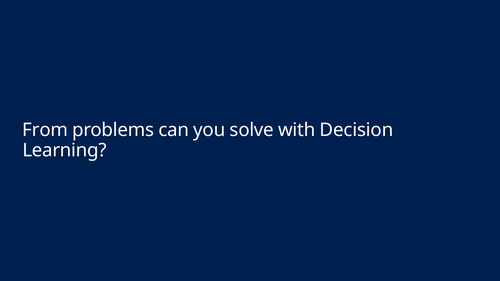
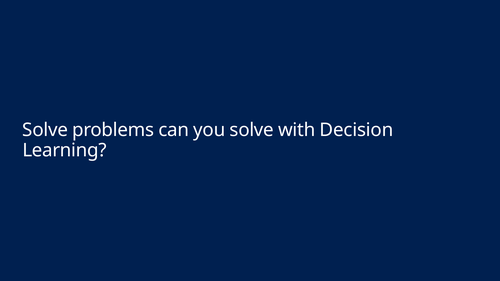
From: From -> Solve (45, 130)
